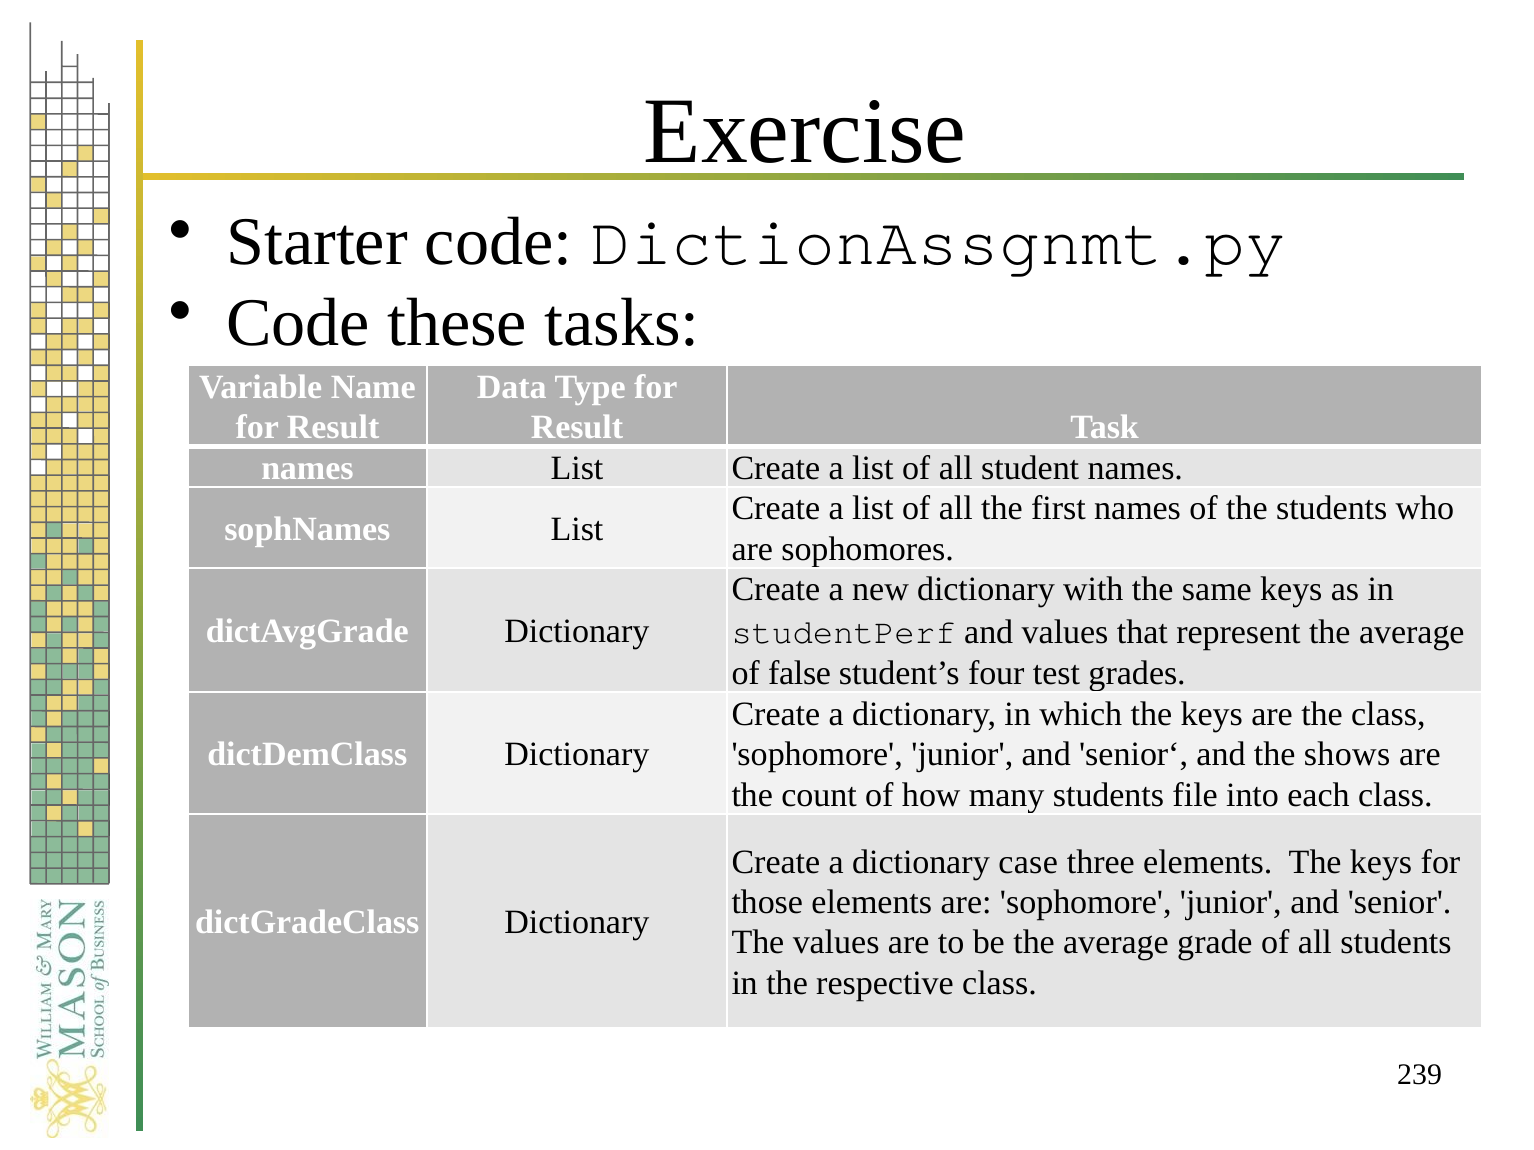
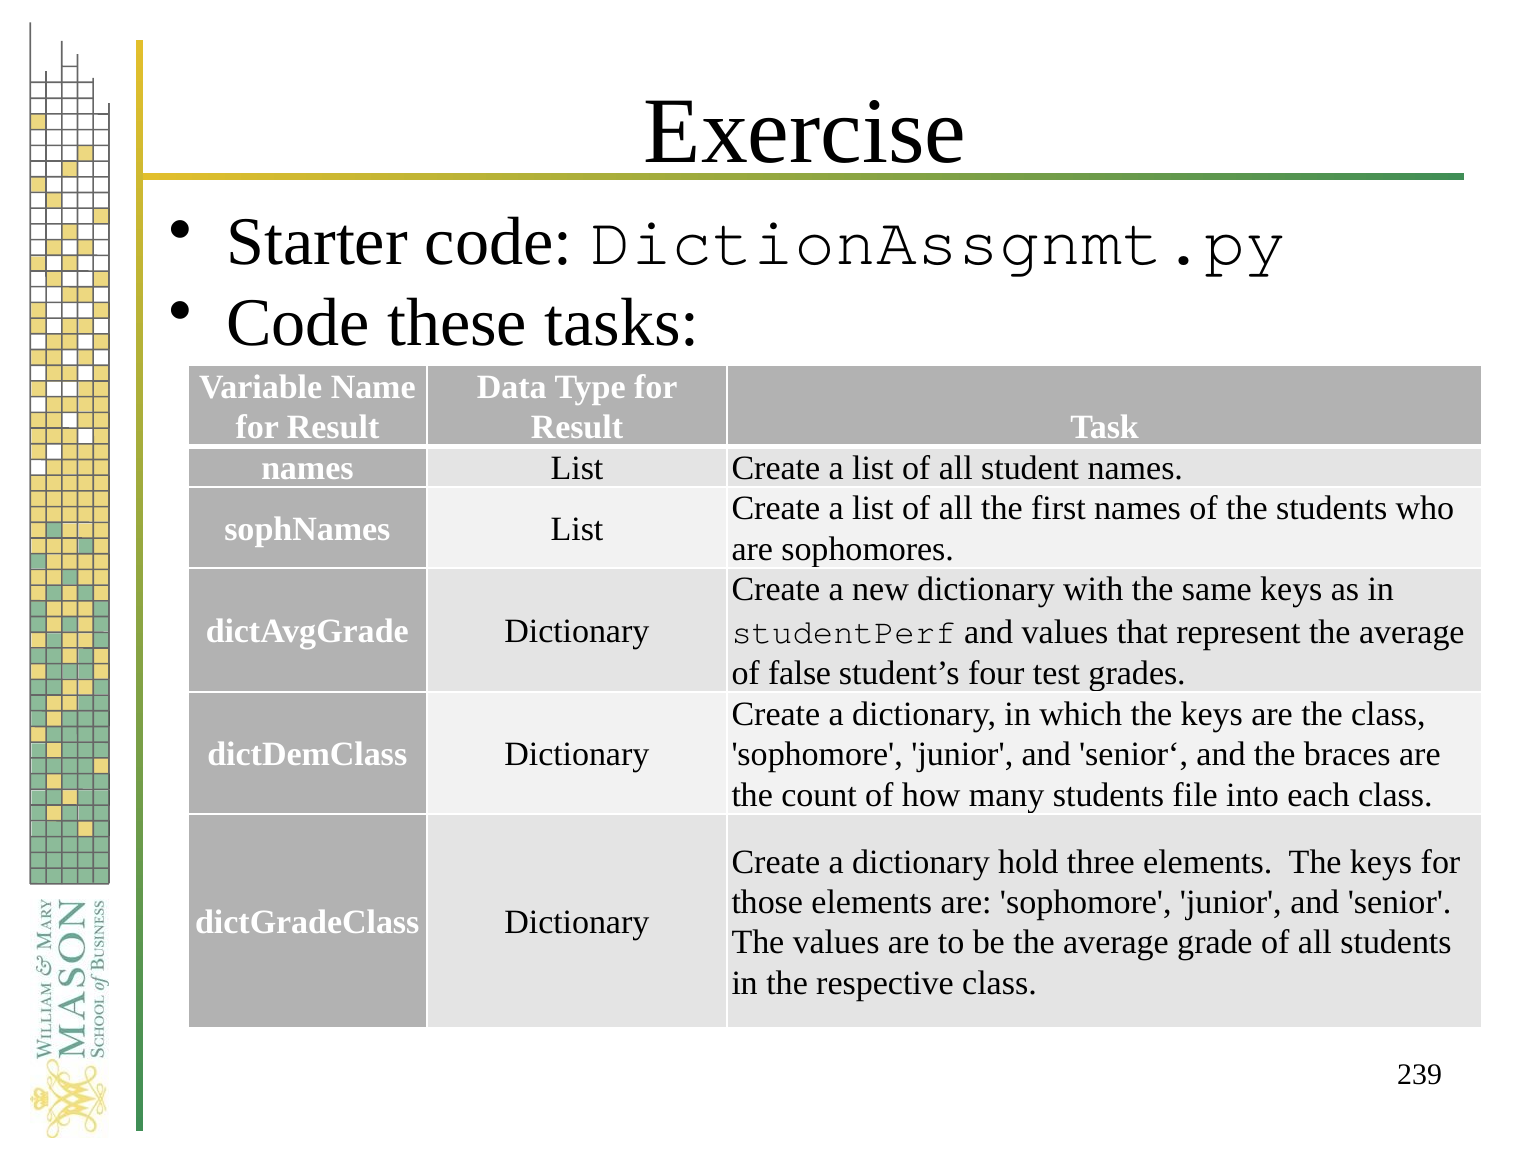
shows: shows -> braces (1347, 755)
case: case -> hold (1028, 862)
